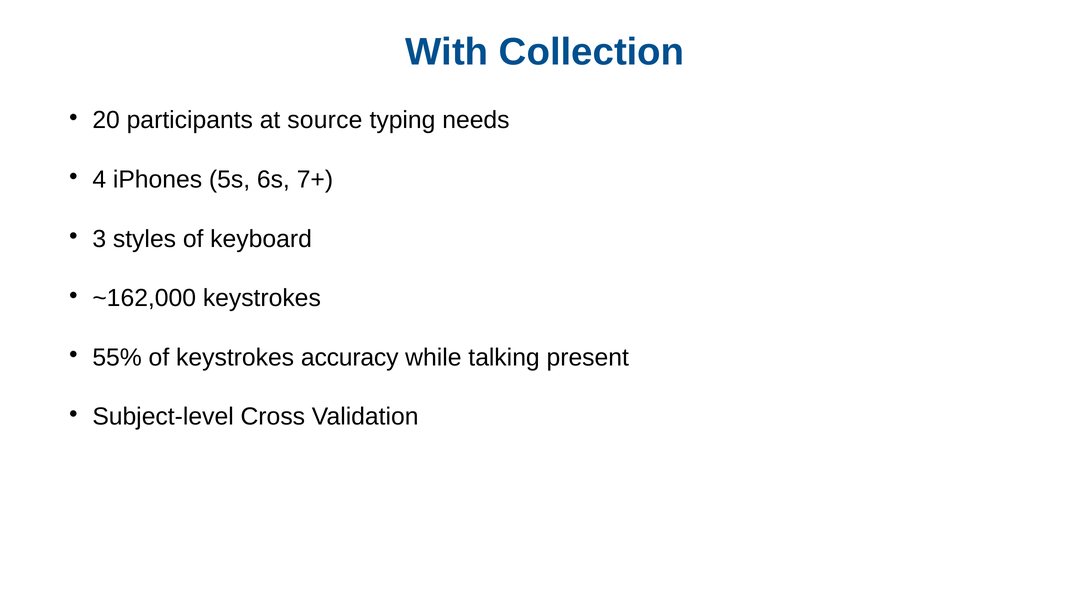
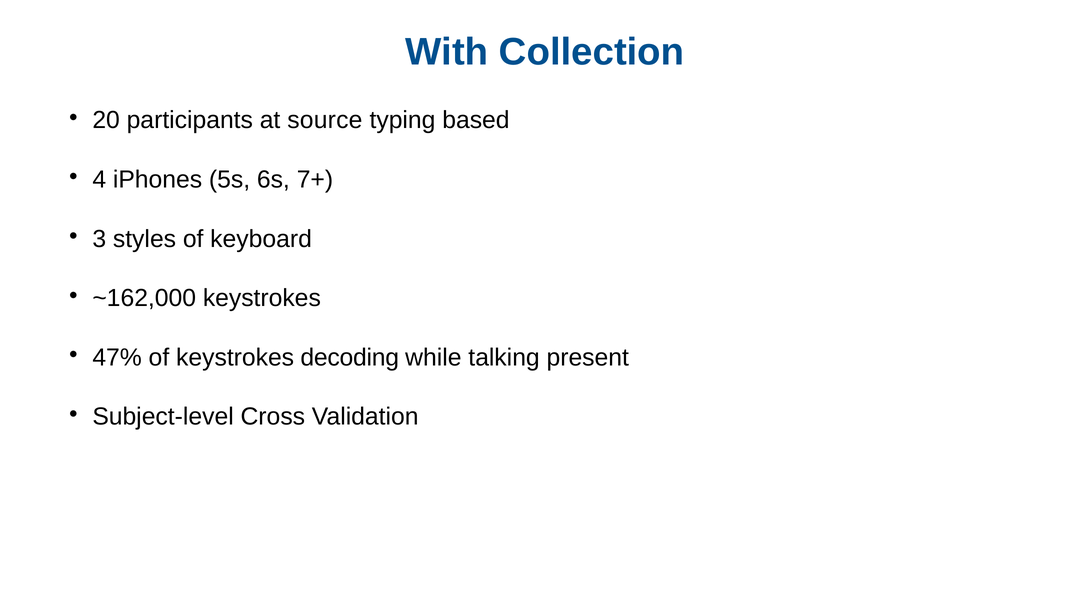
needs: needs -> based (476, 120)
55%: 55% -> 47% (117, 358)
accuracy: accuracy -> decoding (350, 358)
